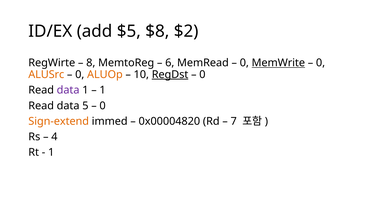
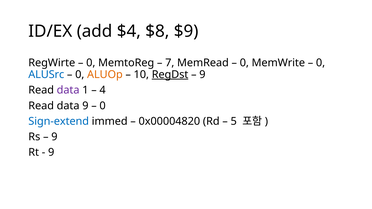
$5: $5 -> $4 (129, 31)
$2: $2 -> $9 (186, 31)
8: 8 -> 0 (91, 63)
6: 6 -> 7 (170, 63)
MemWrite underline: present -> none (278, 63)
ALUSrc colour: orange -> blue (46, 75)
0: 0 -> 9 (202, 75)
1: 1 -> 4 (103, 90)
data 5: 5 -> 9 (85, 106)
Sign-extend colour: orange -> blue (59, 121)
7: 7 -> 5 (234, 121)
4: 4 -> 9 (54, 137)
1: 1 -> 9 (51, 153)
